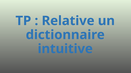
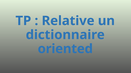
intuitive: intuitive -> oriented (65, 49)
